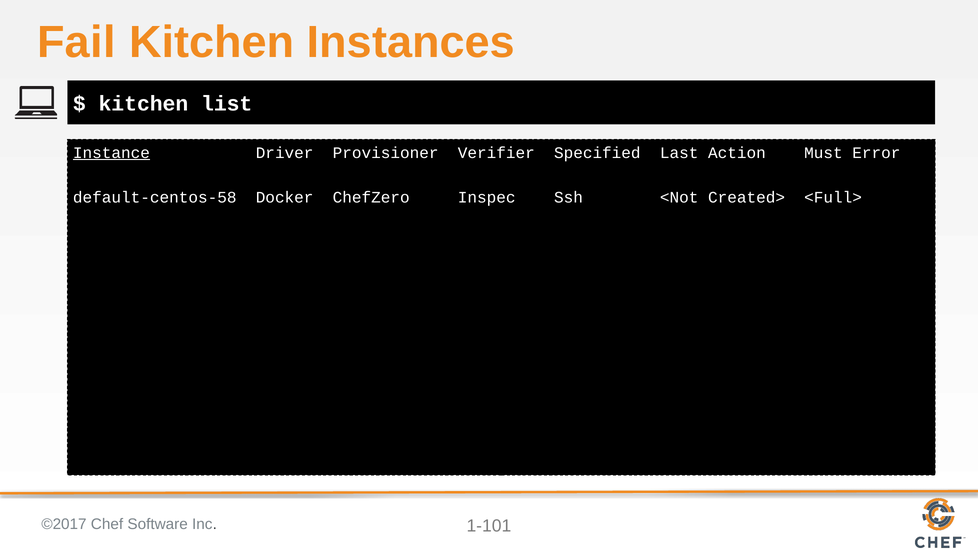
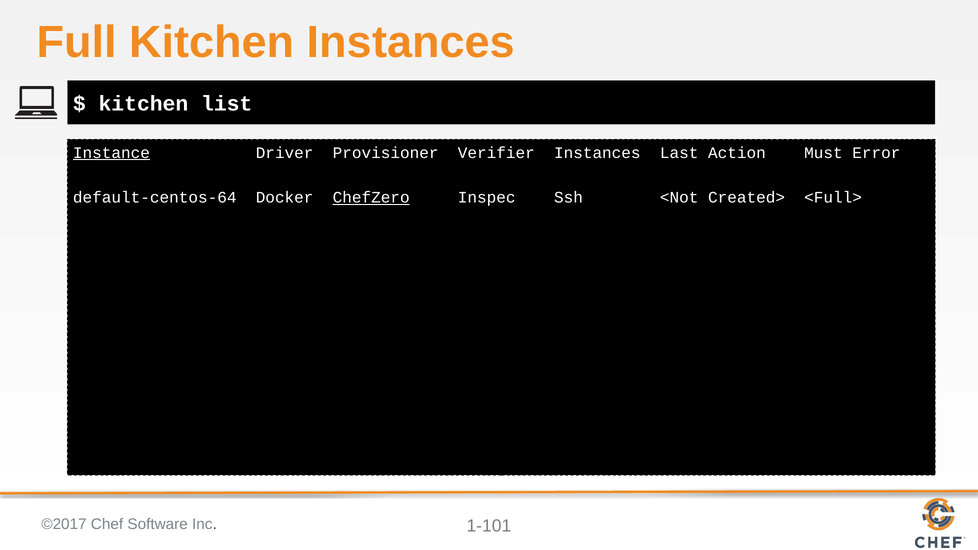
Fail: Fail -> Full (77, 42)
Verifier Specified: Specified -> Instances (597, 153)
default-centos-58: default-centos-58 -> default-centos-64 (155, 197)
ChefZero underline: none -> present (371, 197)
